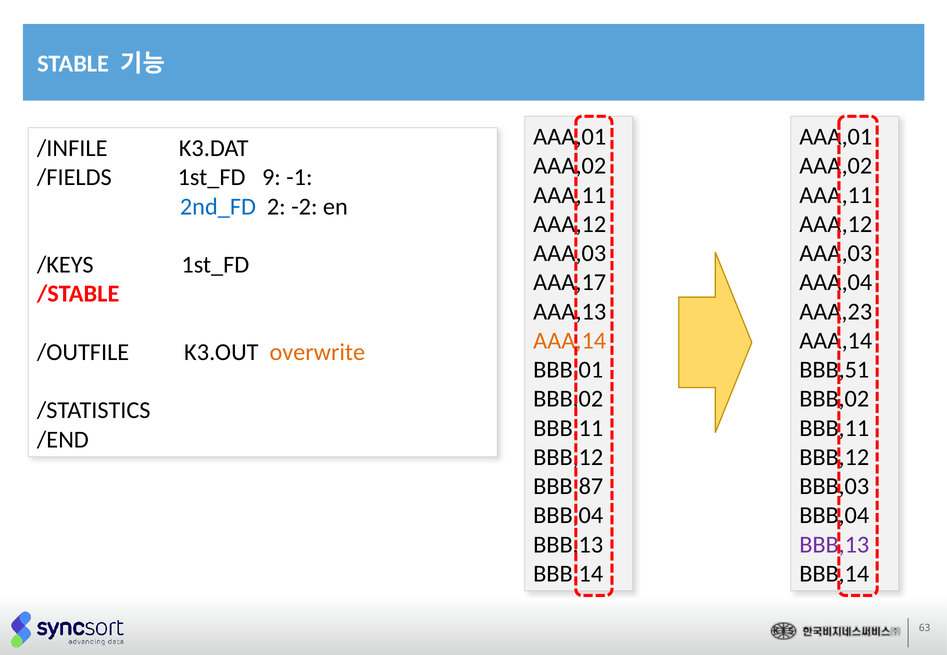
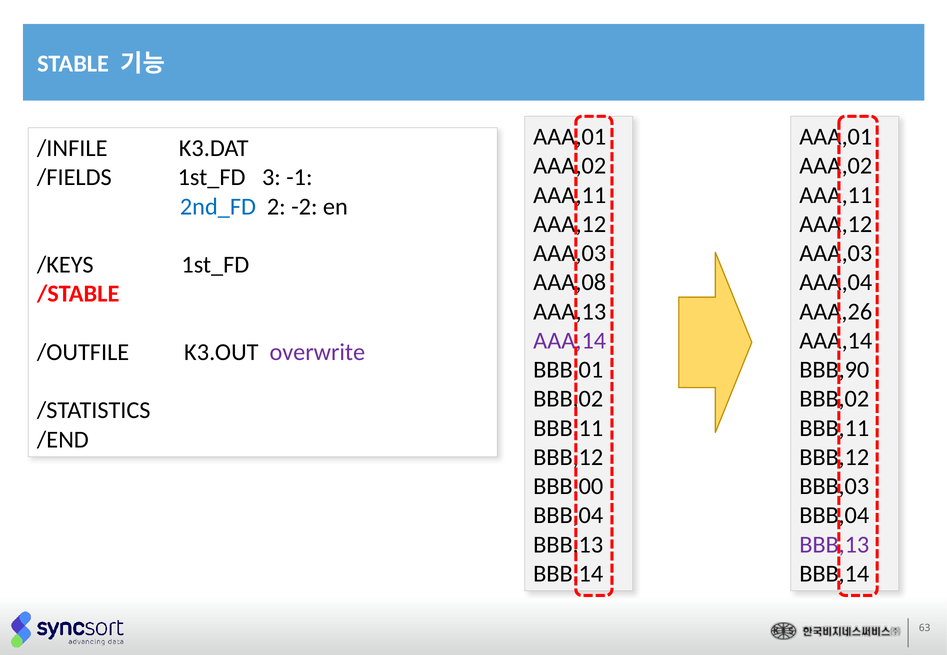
9: 9 -> 3 (271, 178)
AAA,17: AAA,17 -> AAA,08 (570, 283)
AAA,23: AAA,23 -> AAA,26 (836, 312)
AAA,14 colour: orange -> purple (570, 341)
overwrite colour: orange -> purple (317, 353)
BBB,51: BBB,51 -> BBB,90 (834, 370)
BBB,87: BBB,87 -> BBB,00 (568, 487)
